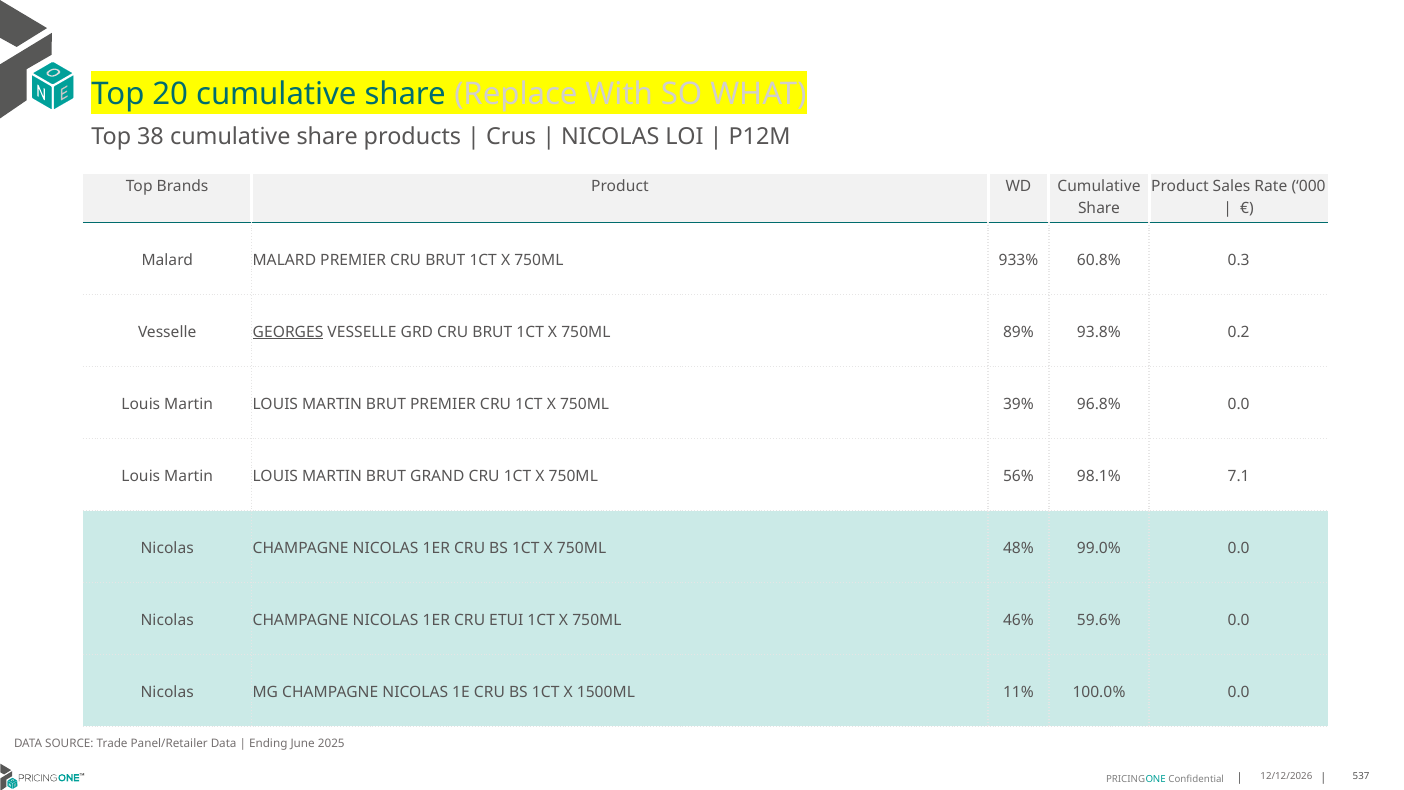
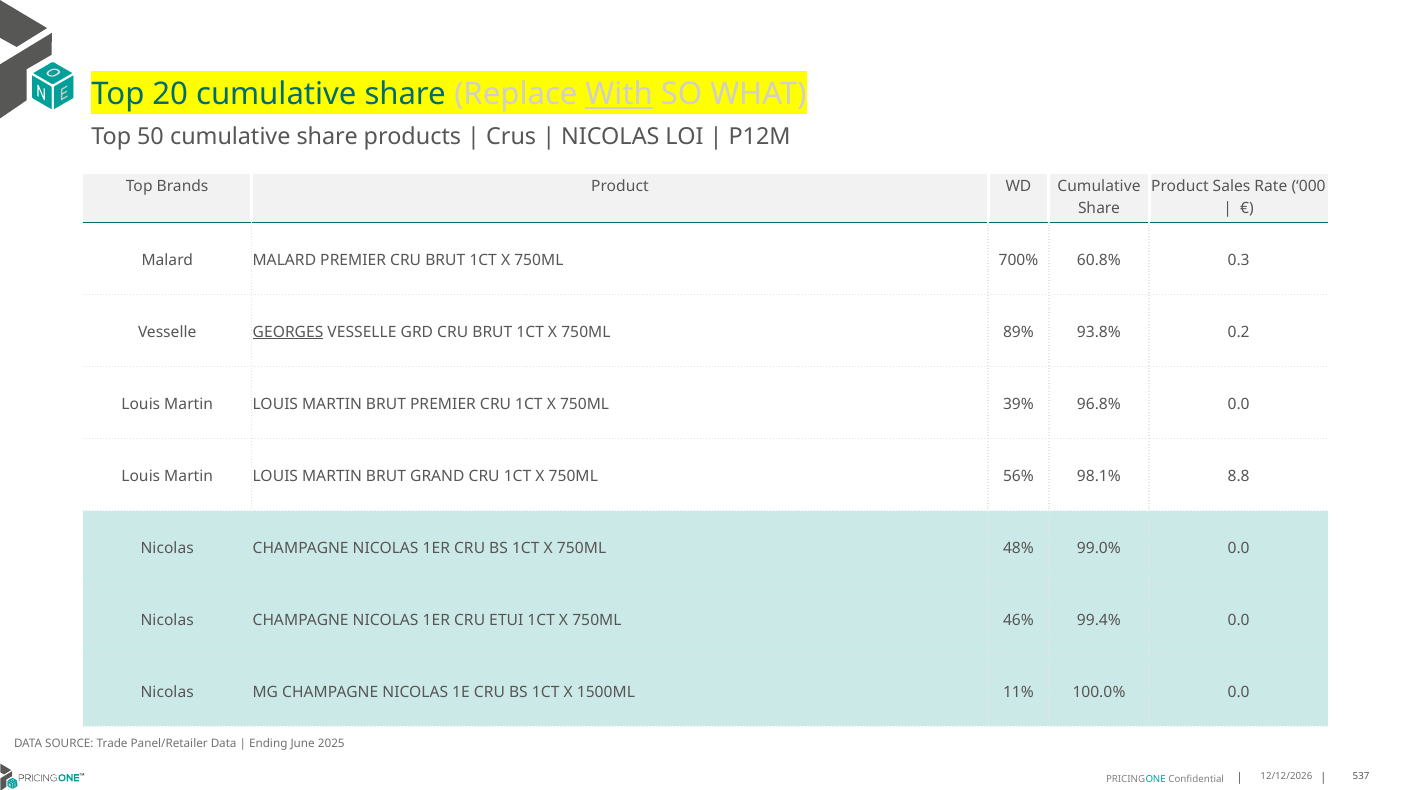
With underline: none -> present (619, 94)
38: 38 -> 50 (151, 137)
933%: 933% -> 700% (1018, 260)
7.1: 7.1 -> 8.8 (1239, 476)
59.6%: 59.6% -> 99.4% (1099, 620)
